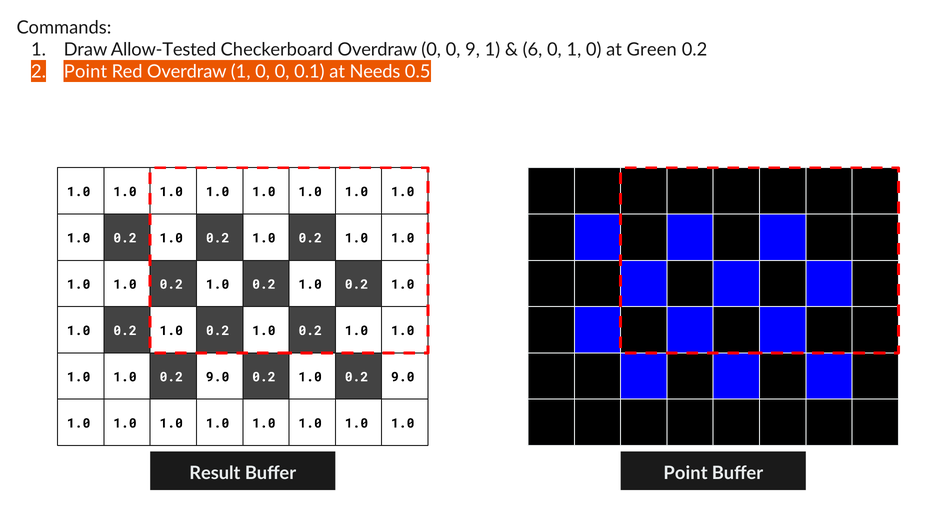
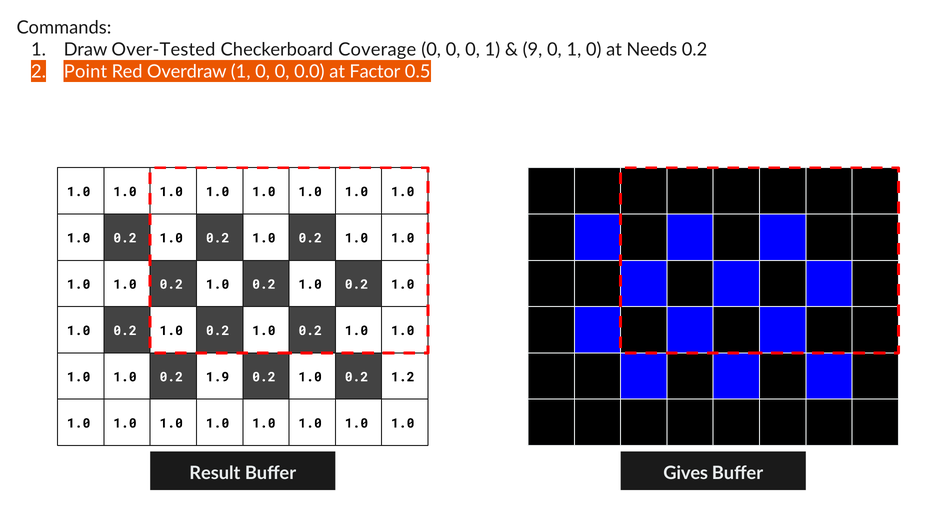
Allow-Tested: Allow-Tested -> Over-Tested (163, 50)
Checkerboard Overdraw: Overdraw -> Coverage (377, 50)
0 0 9: 9 -> 0 (473, 50)
6: 6 -> 9 (533, 50)
Green: Green -> Needs (652, 50)
0.1: 0.1 -> 0.0 (309, 72)
Needs: Needs -> Factor (375, 72)
1.0 1.0 0.2 9.0: 9.0 -> 1.9 (218, 377)
0.2 1.0 0.2 9.0: 9.0 -> 1.2 (403, 377)
Point: Point -> Gives (686, 473)
